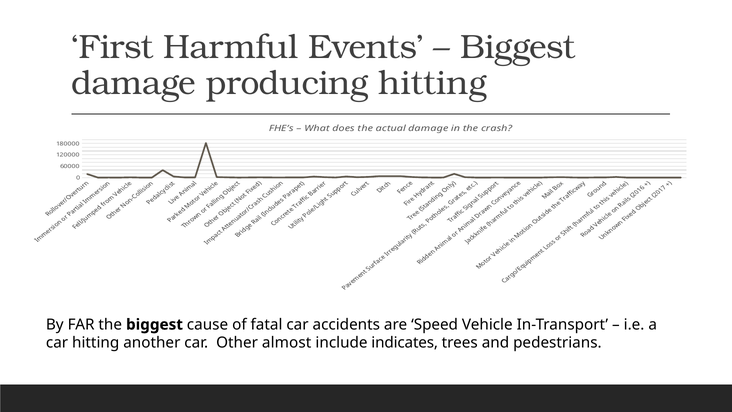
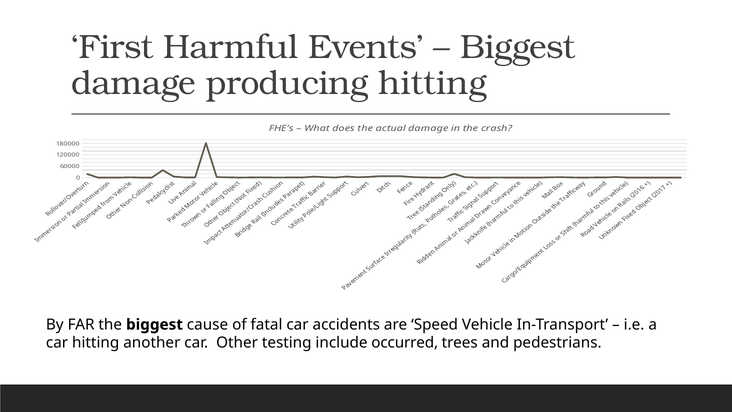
almost: almost -> testing (287, 343)
indicates: indicates -> occurred (405, 343)
